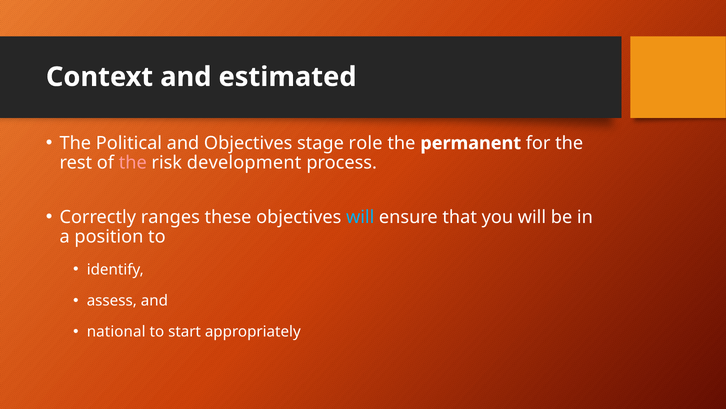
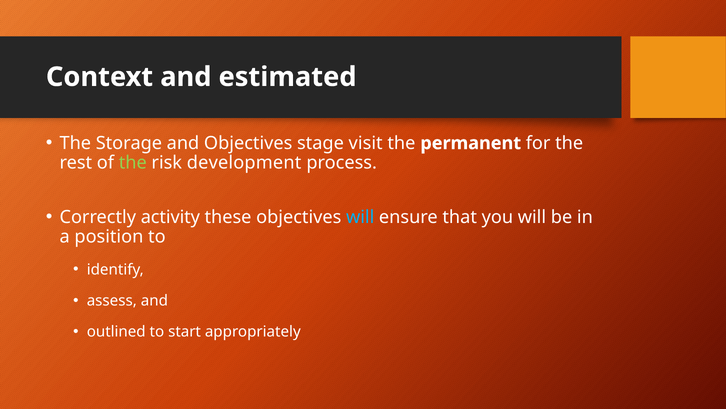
Political: Political -> Storage (129, 143)
role: role -> visit (366, 143)
the colour: pink -> light green (133, 163)
ranges: ranges -> activity (170, 217)
national: national -> outlined (116, 331)
